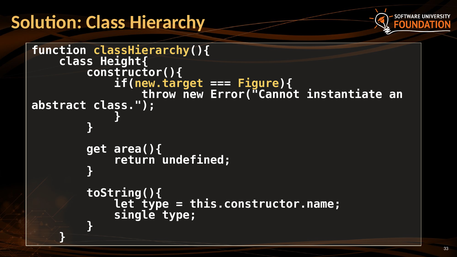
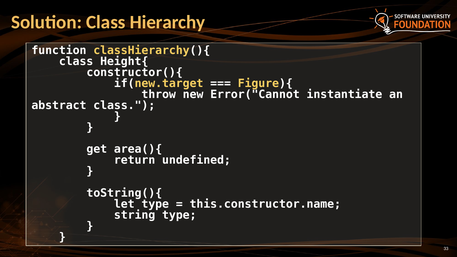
single: single -> string (135, 215)
